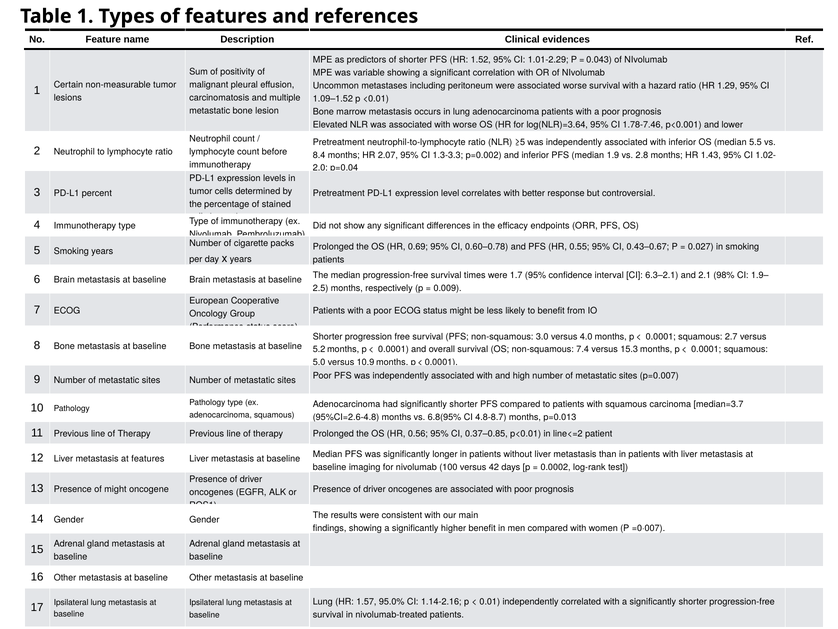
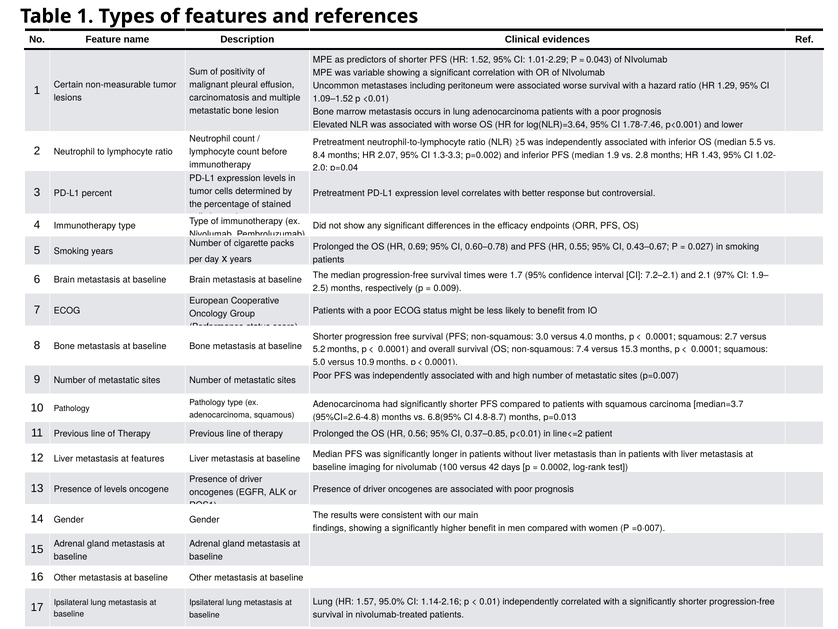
6.3–2.1: 6.3–2.1 -> 7.2–2.1 (662, 275)
98%: 98% -> 97% (724, 275)
of might: might -> levels (116, 489)
